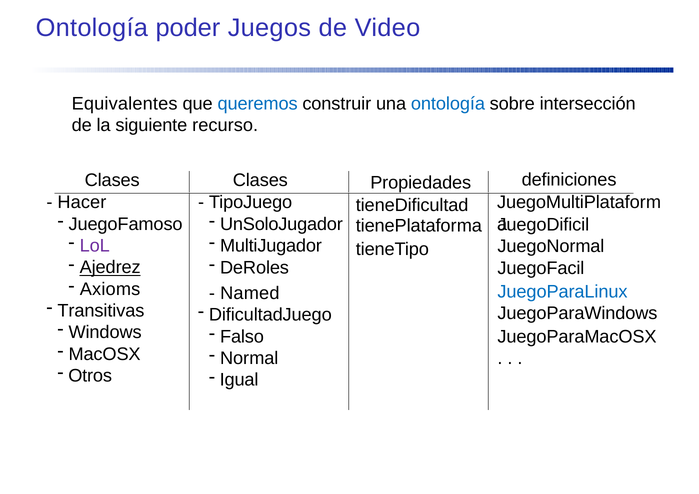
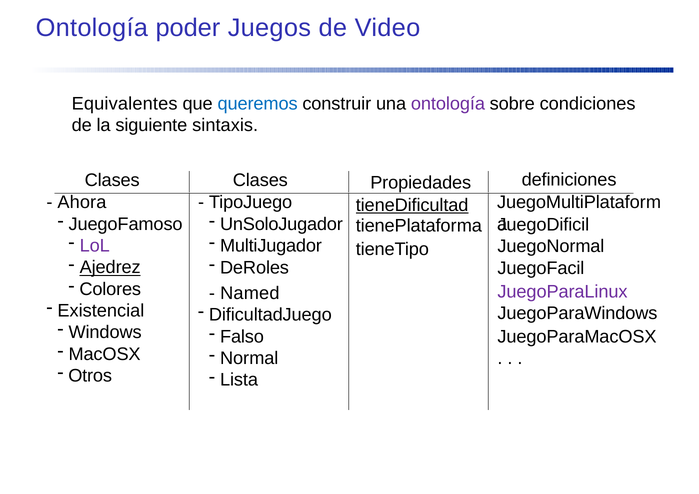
ontología colour: blue -> purple (448, 104)
intersección: intersección -> condiciones (588, 104)
recurso: recurso -> sintaxis (225, 125)
Hacer: Hacer -> Ahora (82, 203)
tieneDificultad underline: none -> present (412, 205)
Axioms: Axioms -> Colores (110, 289)
JuegoParaLinux colour: blue -> purple (563, 292)
Transitivas: Transitivas -> Existencial (101, 311)
Igual: Igual -> Lista (239, 380)
